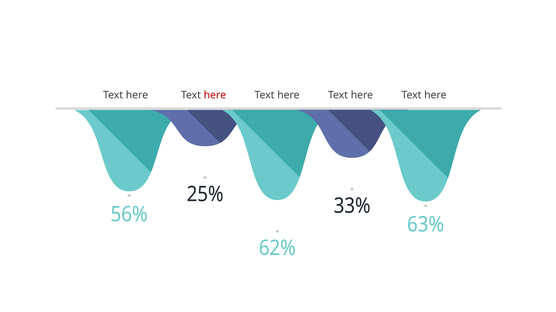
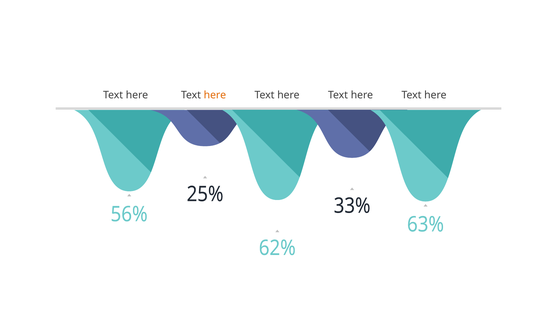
here colour: red -> orange (215, 95)
